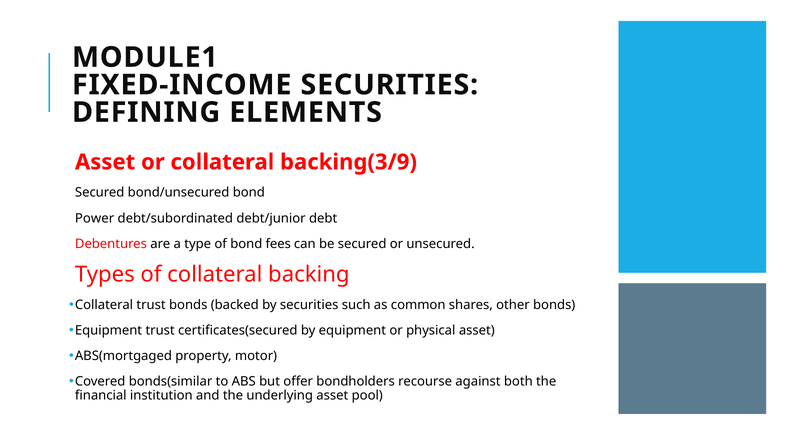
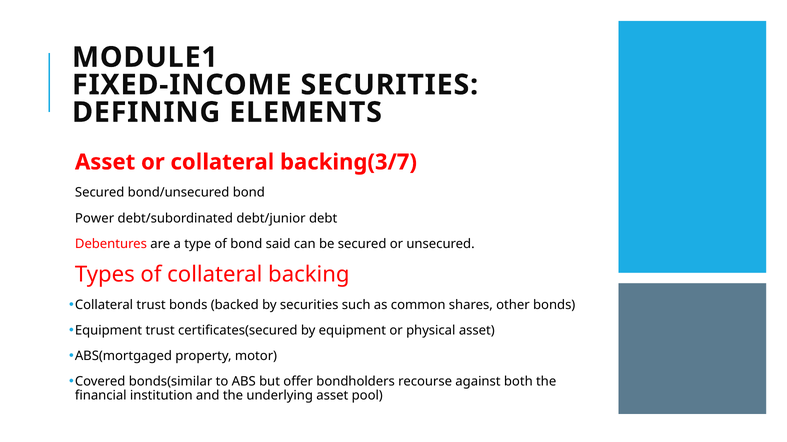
backing(3/9: backing(3/9 -> backing(3/7 (348, 162)
fees: fees -> said (278, 244)
